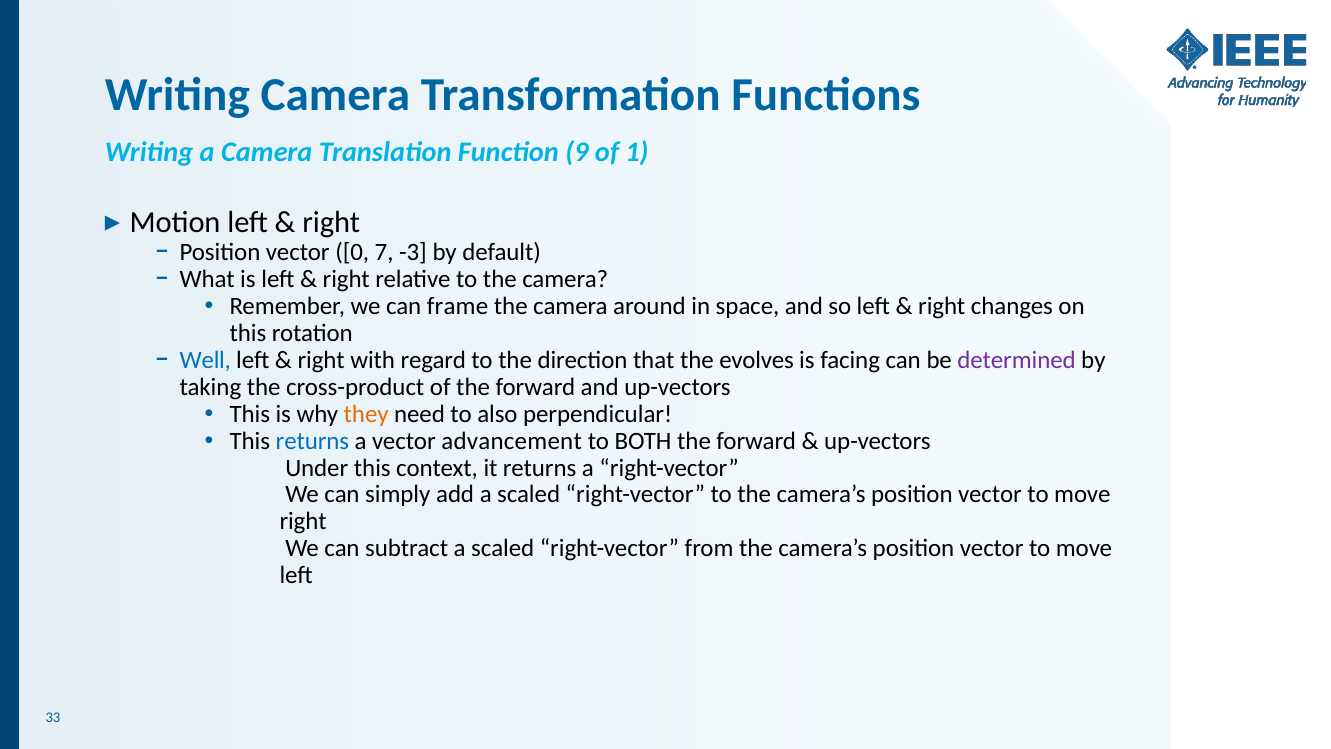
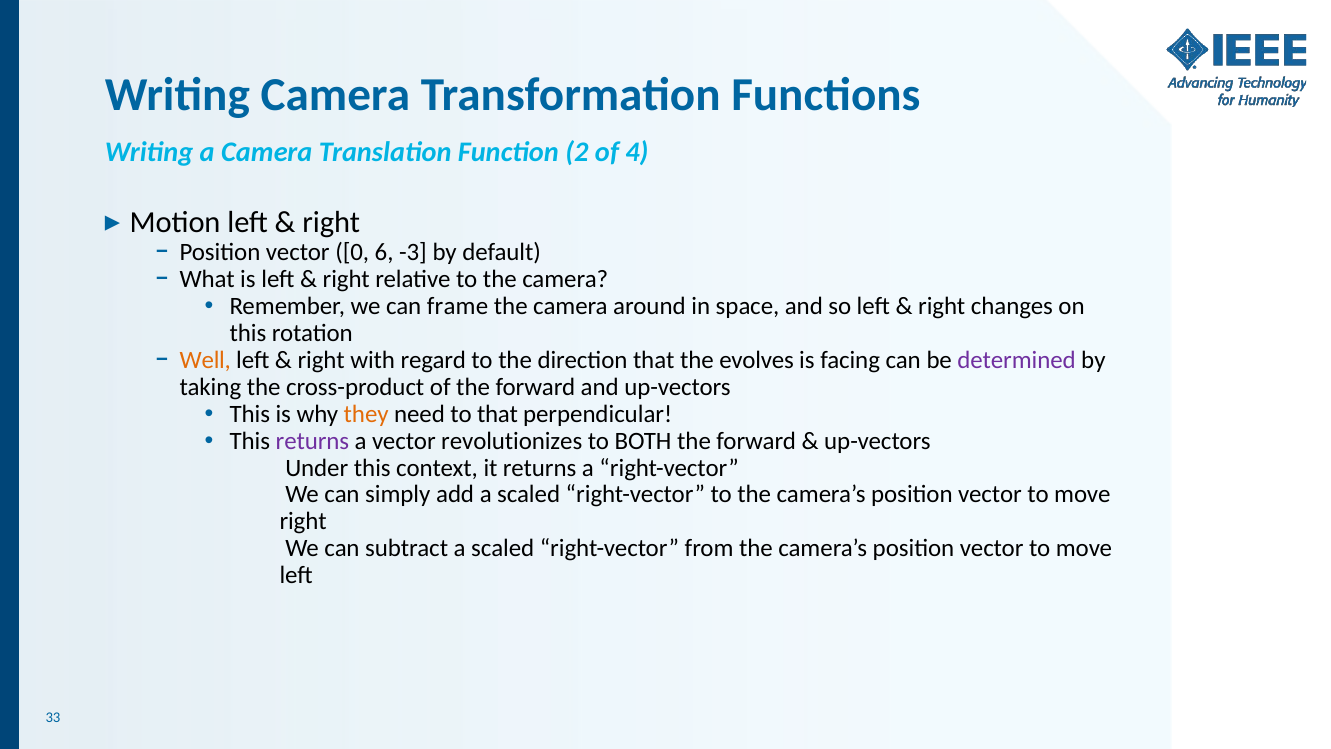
9: 9 -> 2 (577, 152)
1: 1 -> 4 (637, 152)
7: 7 -> 6 (384, 252)
Well colour: blue -> orange (205, 360)
to also: also -> that (498, 414)
returns colour: blue -> purple (312, 441)
advancement: advancement -> revolutionizes (512, 441)
